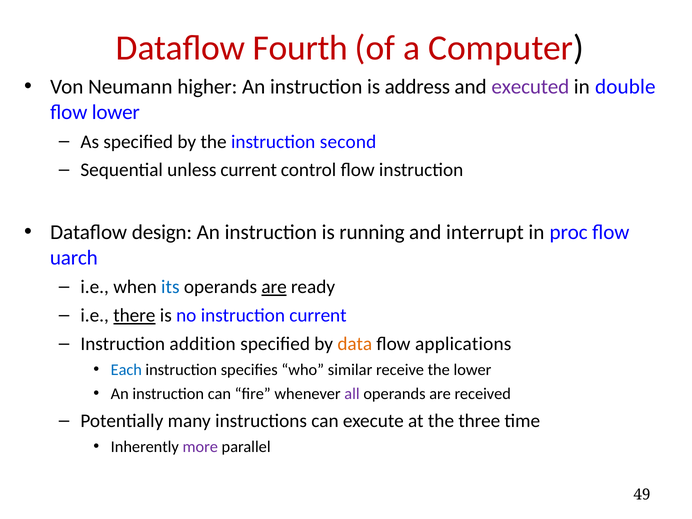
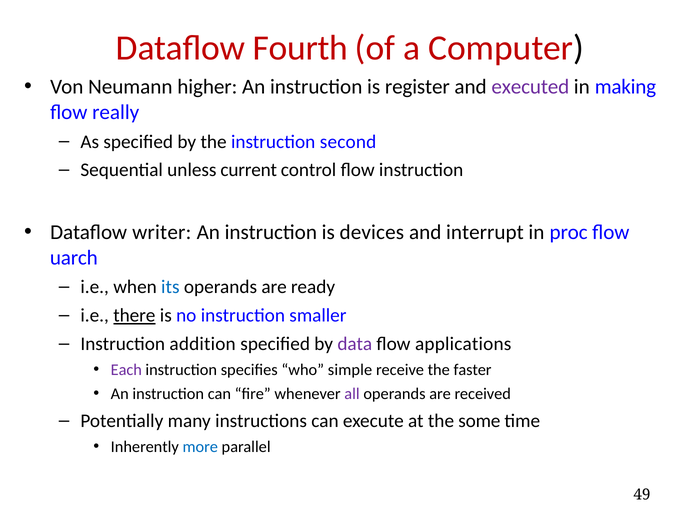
address: address -> register (417, 87)
double: double -> making (625, 87)
flow lower: lower -> really (116, 112)
design: design -> writer (162, 232)
running: running -> devices (372, 232)
are underline: present -> none (274, 287)
instruction current: current -> smaller (318, 315)
data colour: orange -> purple (355, 344)
Each colour: blue -> purple (126, 370)
similar: similar -> simple (350, 370)
the lower: lower -> faster (473, 370)
three: three -> some (479, 421)
more colour: purple -> blue (200, 447)
